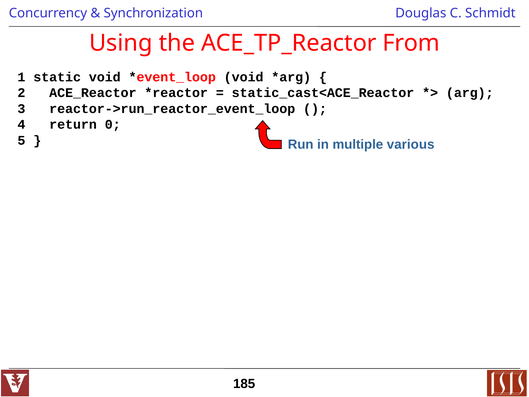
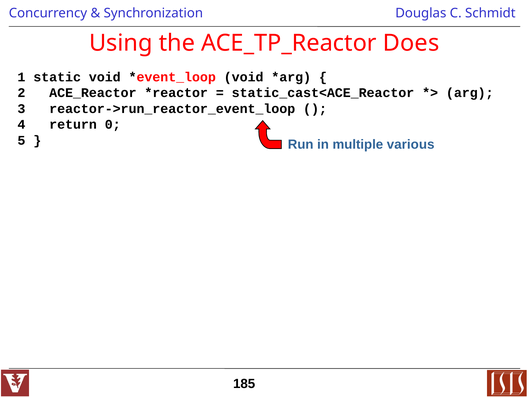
From: From -> Does (411, 43)
